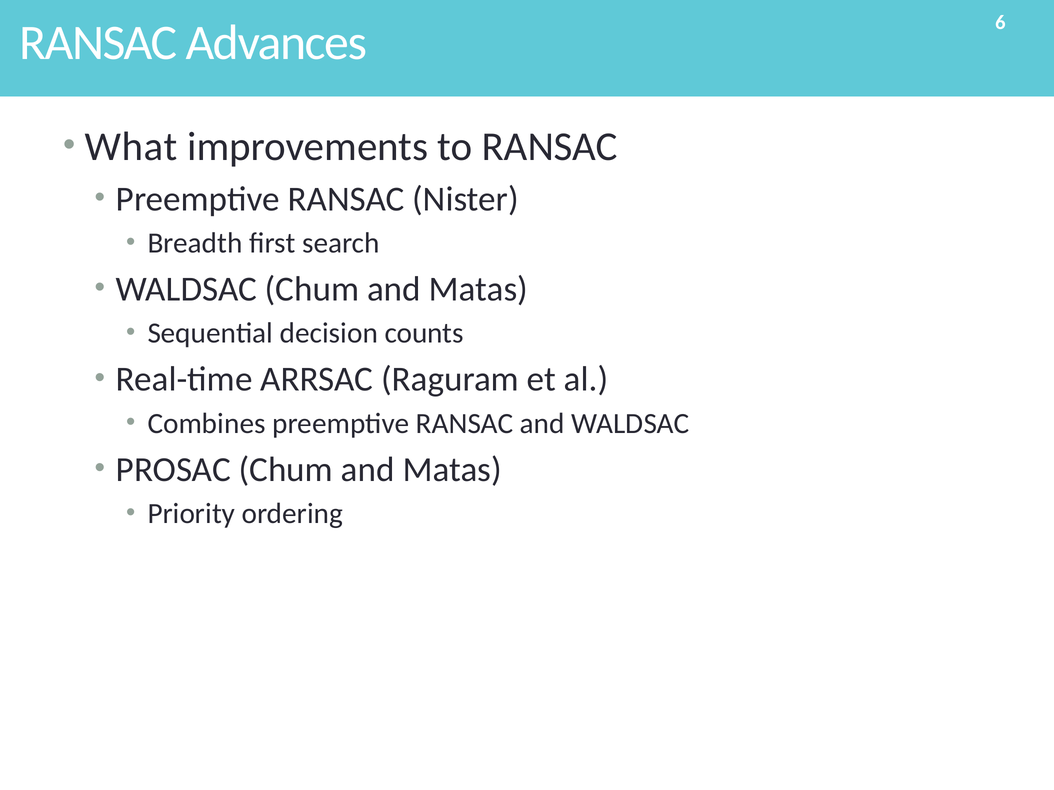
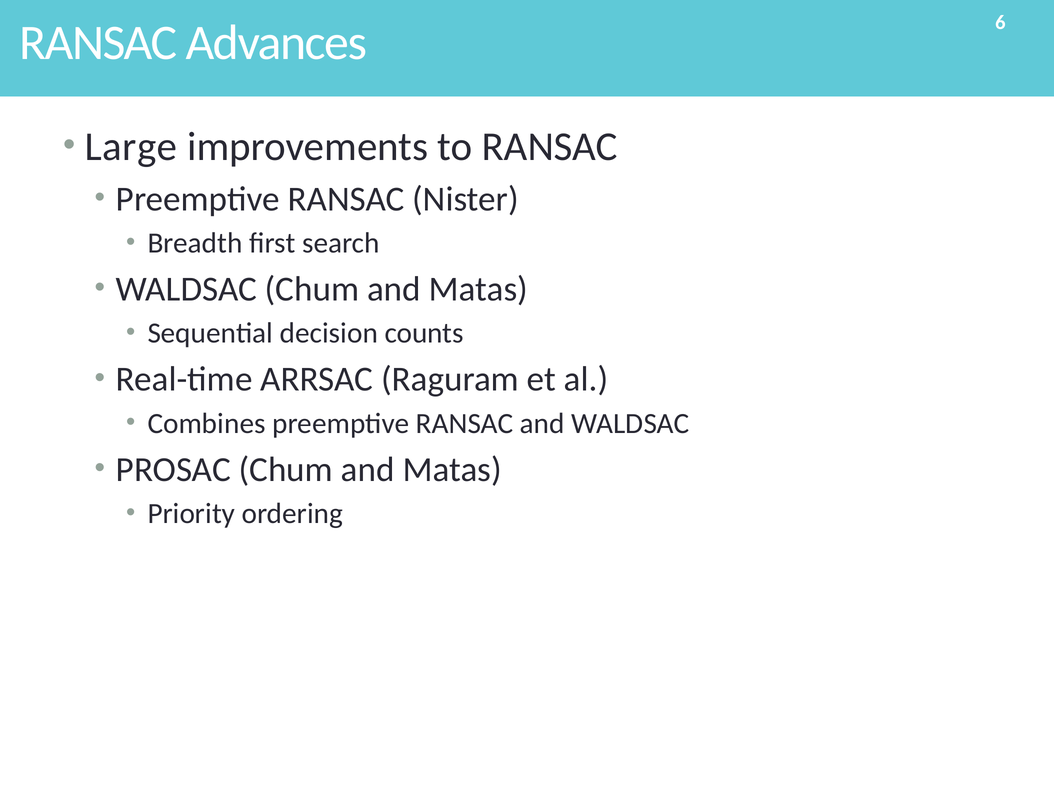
What: What -> Large (131, 147)
